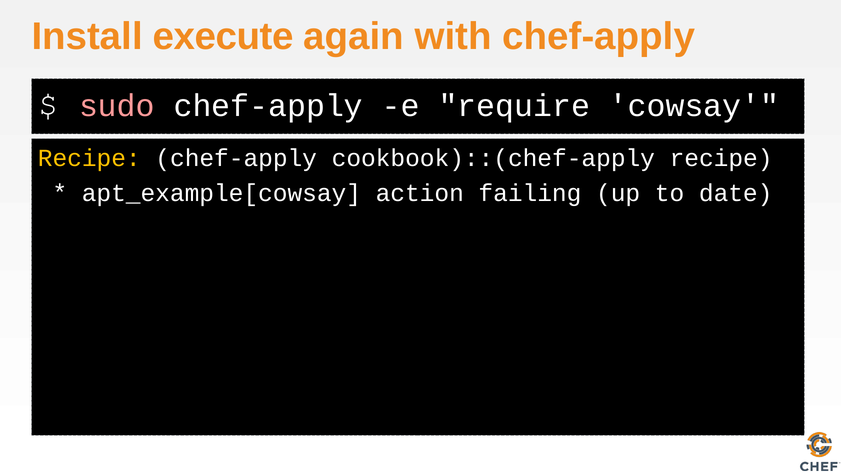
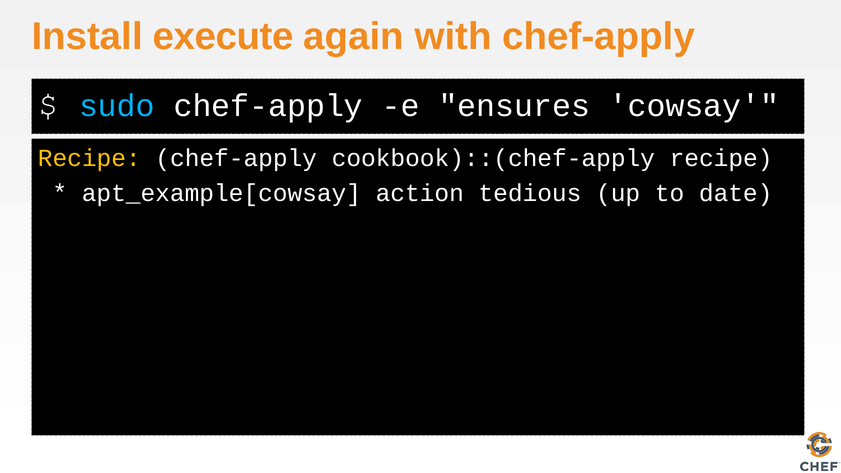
sudo colour: pink -> light blue (117, 106)
require: require -> ensures (514, 106)
failing: failing -> tedious (530, 193)
